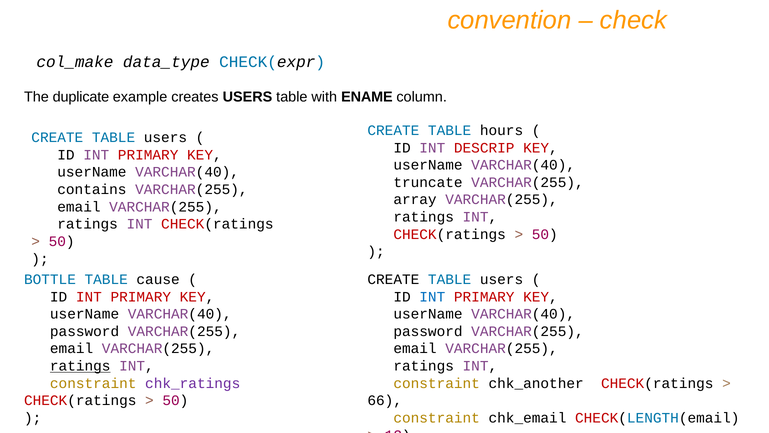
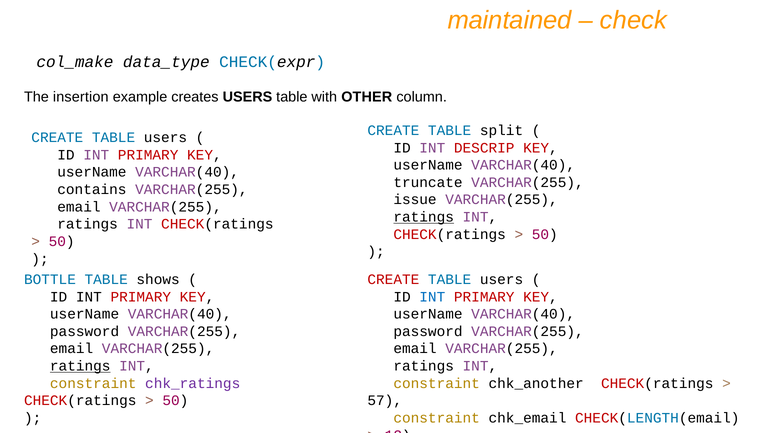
convention: convention -> maintained (510, 20)
duplicate: duplicate -> insertion (81, 97)
ENAME: ENAME -> OTHER (367, 97)
hours: hours -> split (502, 130)
array: array -> issue (415, 200)
ratings underline: none -> present (424, 217)
cause: cause -> shows (158, 279)
CREATE colour: black -> red (393, 279)
INT colour: red -> black (89, 296)
66: 66 -> 57 (385, 400)
